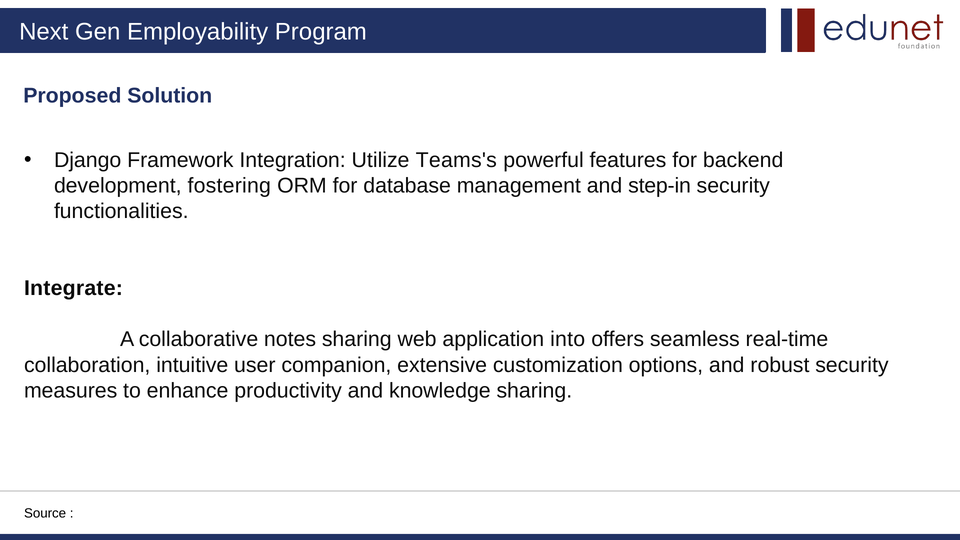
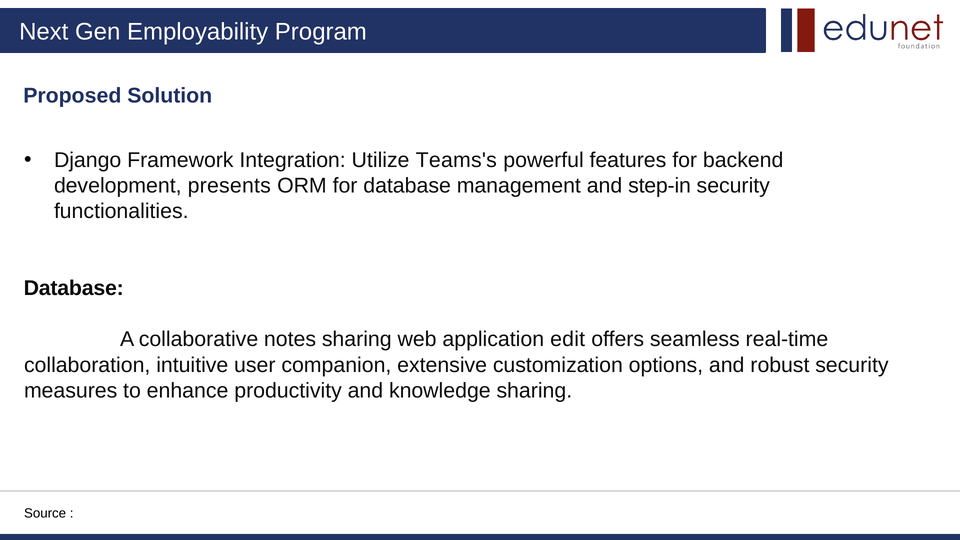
fostering: fostering -> presents (229, 186)
Integrate: Integrate -> Database (74, 288)
into: into -> edit (568, 339)
